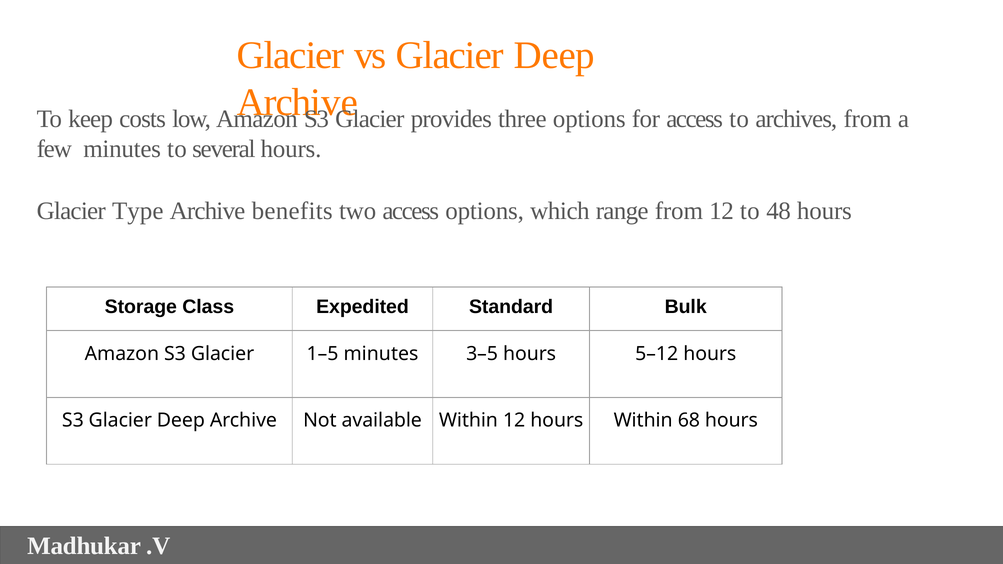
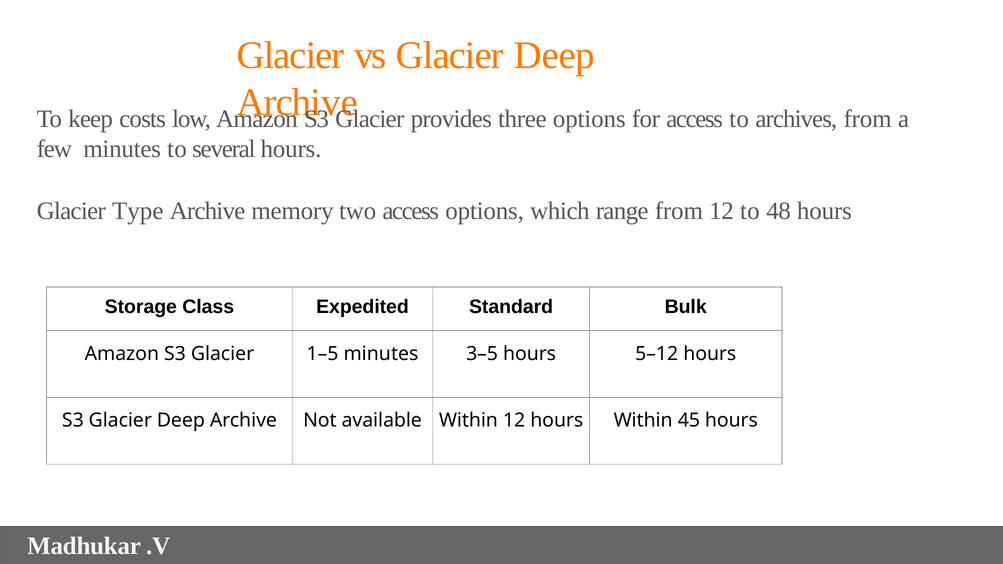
benefits: benefits -> memory (292, 211)
68: 68 -> 45 (689, 421)
